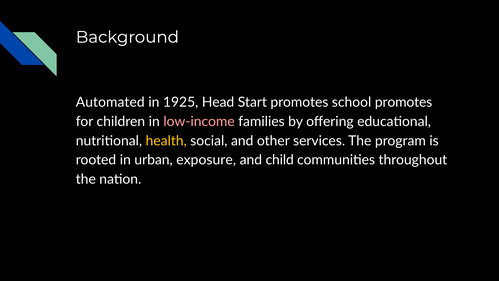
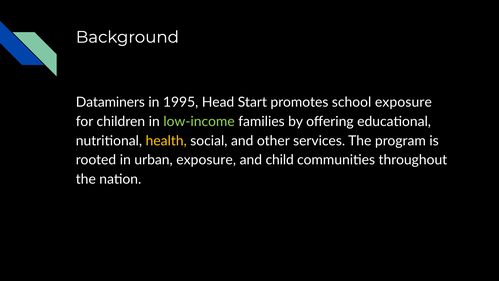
Automated: Automated -> Dataminers (110, 102)
1925: 1925 -> 1995 (181, 102)
school promotes: promotes -> exposure (403, 102)
low-income colour: pink -> light green (199, 121)
